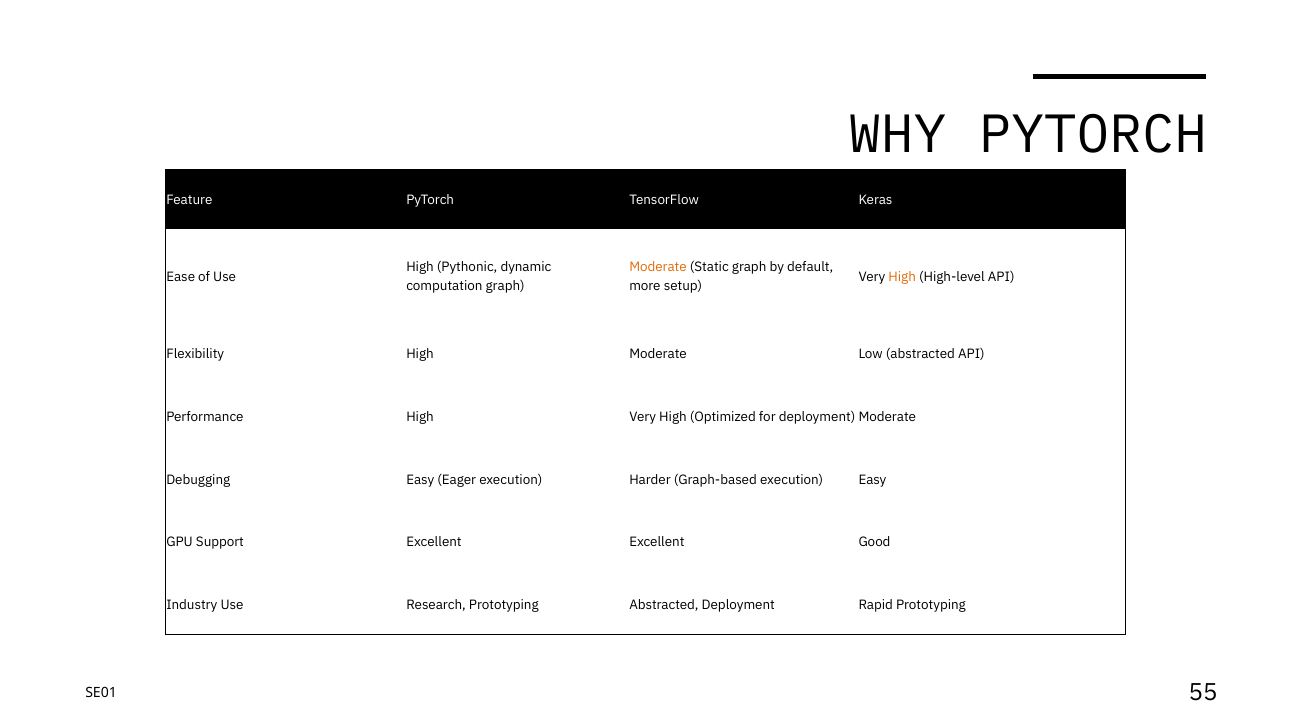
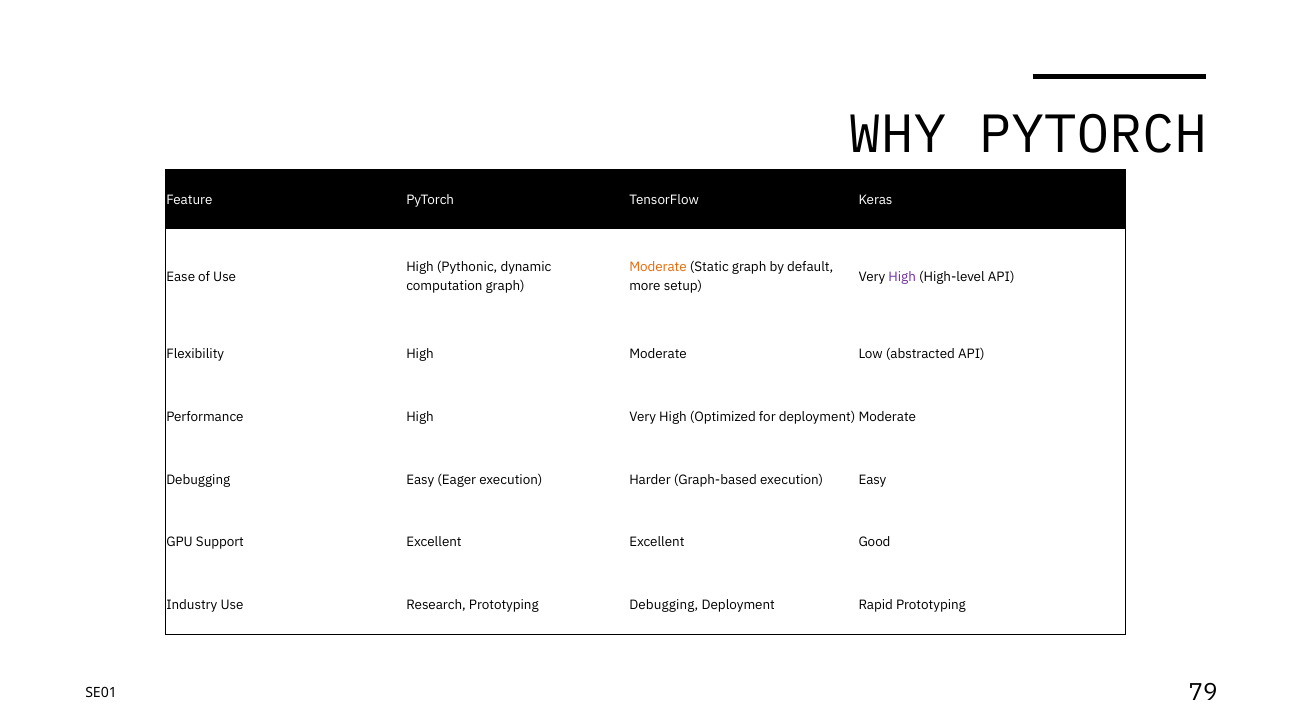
High colour: orange -> purple (902, 277)
Prototyping Abstracted: Abstracted -> Debugging (664, 605)
55: 55 -> 79 (1203, 693)
